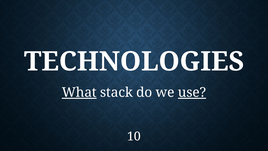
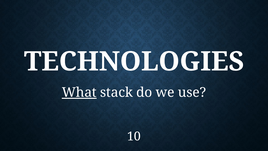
use underline: present -> none (192, 92)
